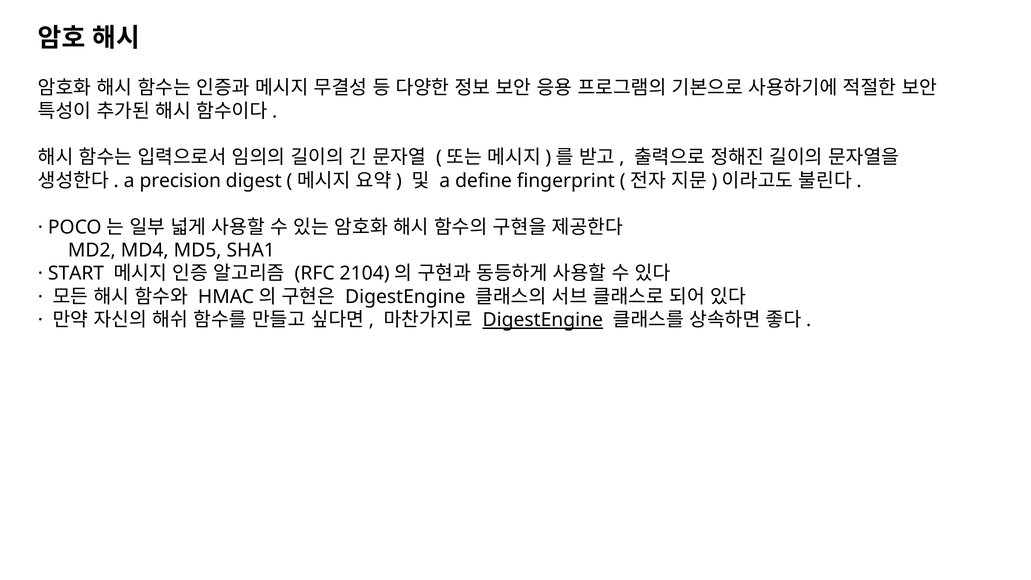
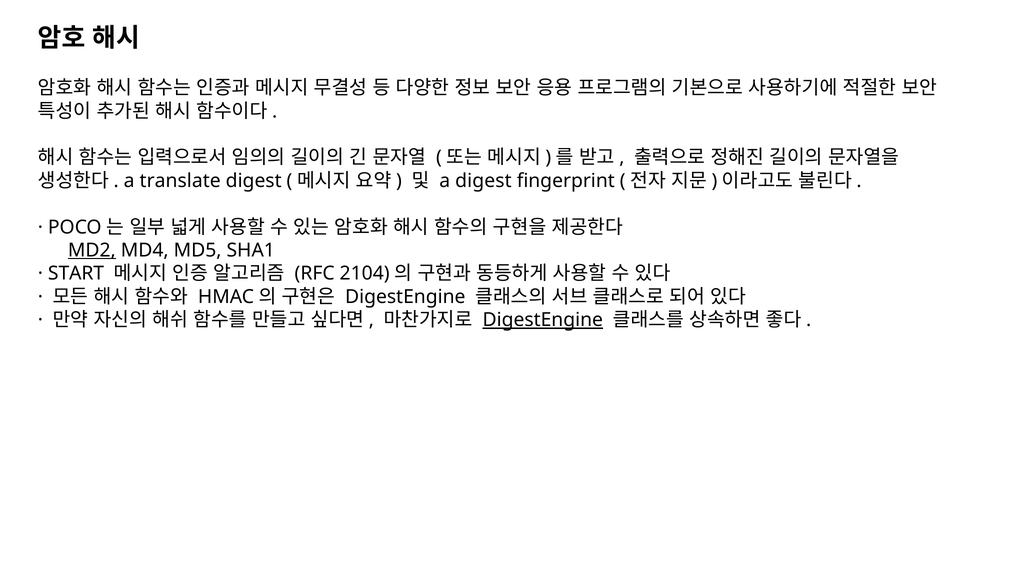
precision: precision -> translate (180, 181)
a define: define -> digest (483, 181)
MD2 underline: none -> present (92, 250)
